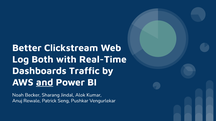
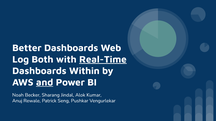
Better Clickstream: Clickstream -> Dashboards (71, 48)
Real-Time underline: none -> present (103, 60)
Traffic: Traffic -> Within (84, 71)
